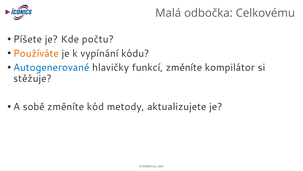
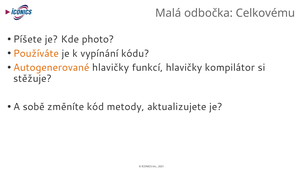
počtu: počtu -> photo (98, 39)
Autogenerované colour: blue -> orange (51, 67)
funkcí změníte: změníte -> hlavičky (184, 67)
